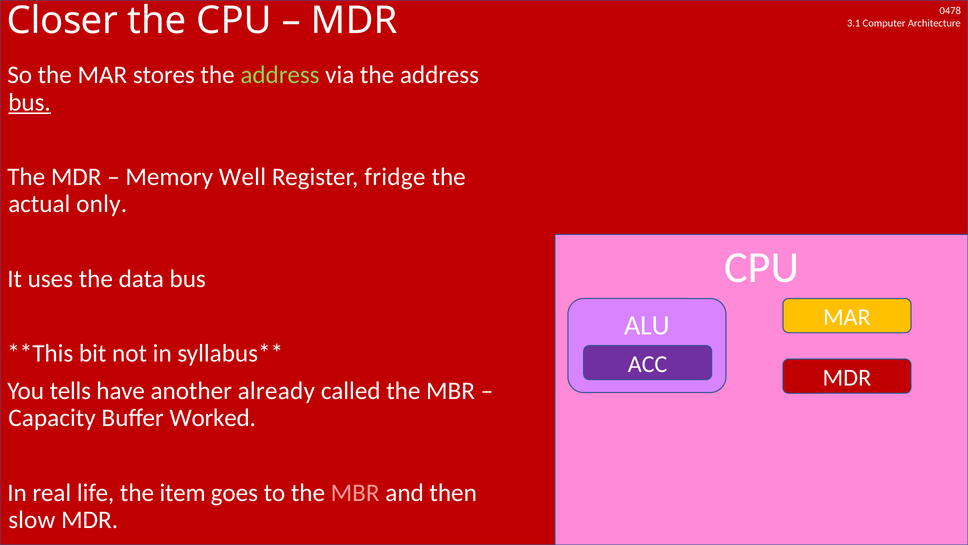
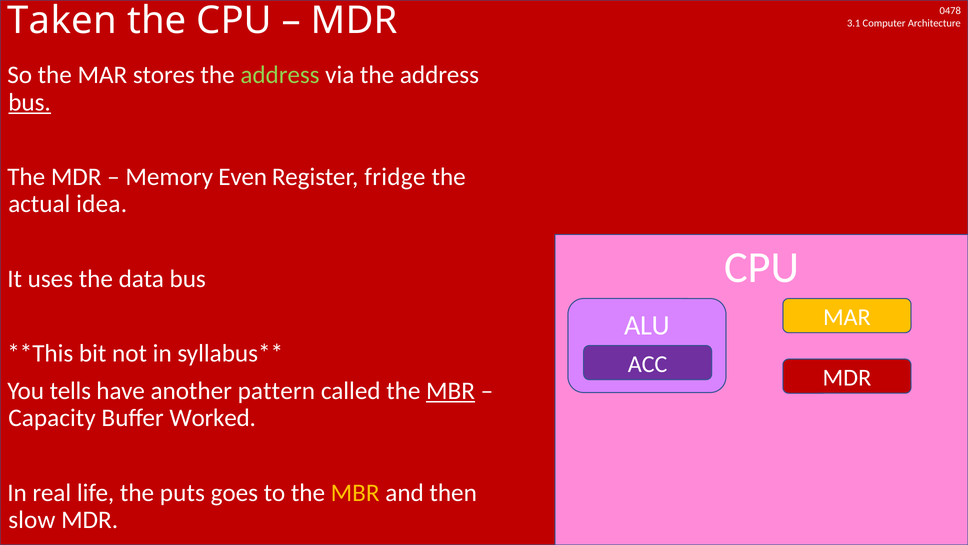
Closer: Closer -> Taken (62, 21)
Well: Well -> Even (243, 177)
only: only -> idea (102, 204)
already: already -> pattern (276, 390)
MBR underline: none -> present (451, 390)
item: item -> puts (182, 492)
MBR colour: pink -> yellow (355, 492)
